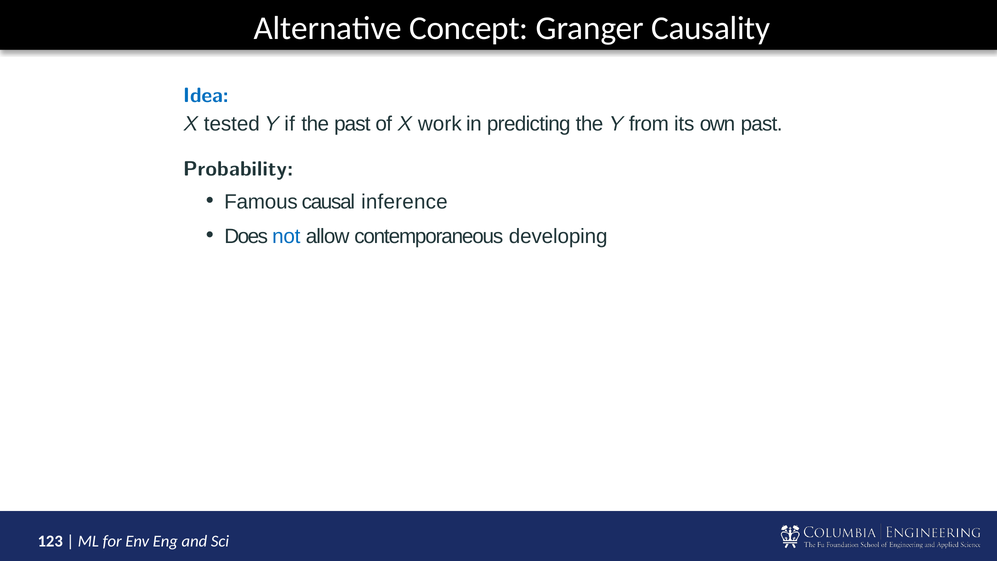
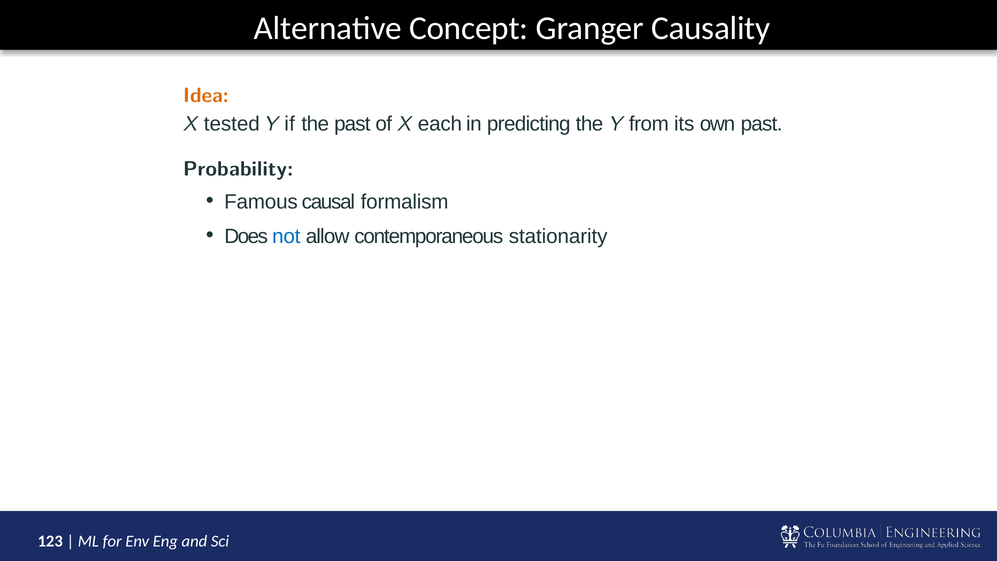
Idea colour: blue -> orange (206, 95)
work: work -> each (440, 124)
inference: inference -> formalism (405, 202)
developing: developing -> stationarity (558, 236)
